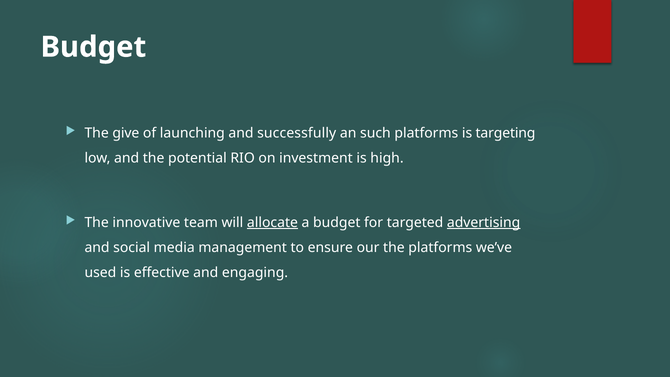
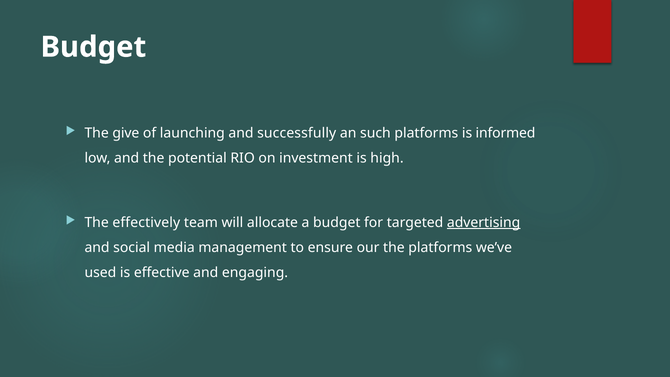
targeting: targeting -> informed (506, 133)
innovative: innovative -> effectively (146, 222)
allocate underline: present -> none (272, 222)
